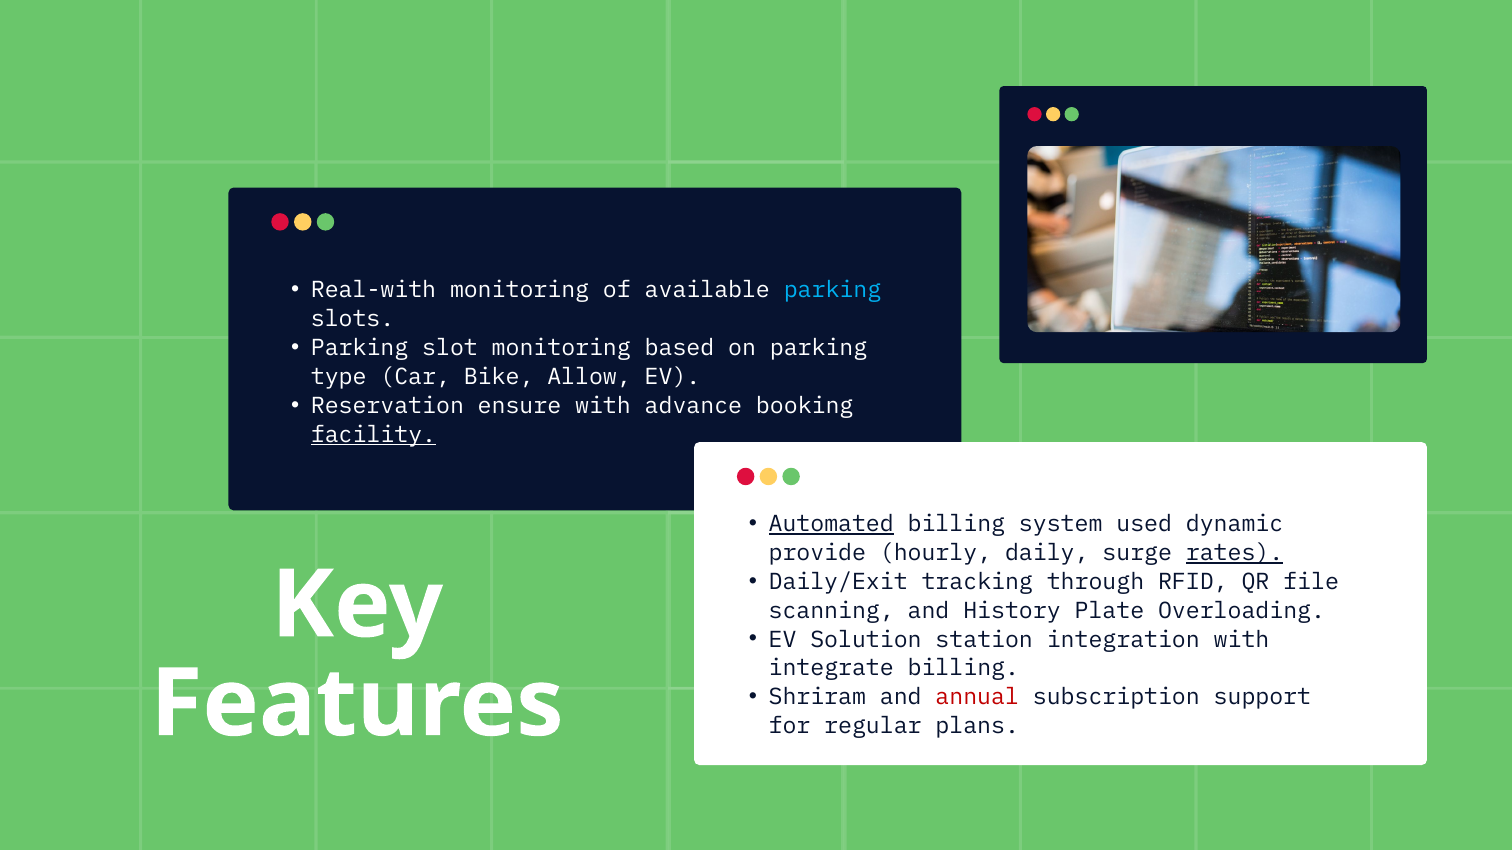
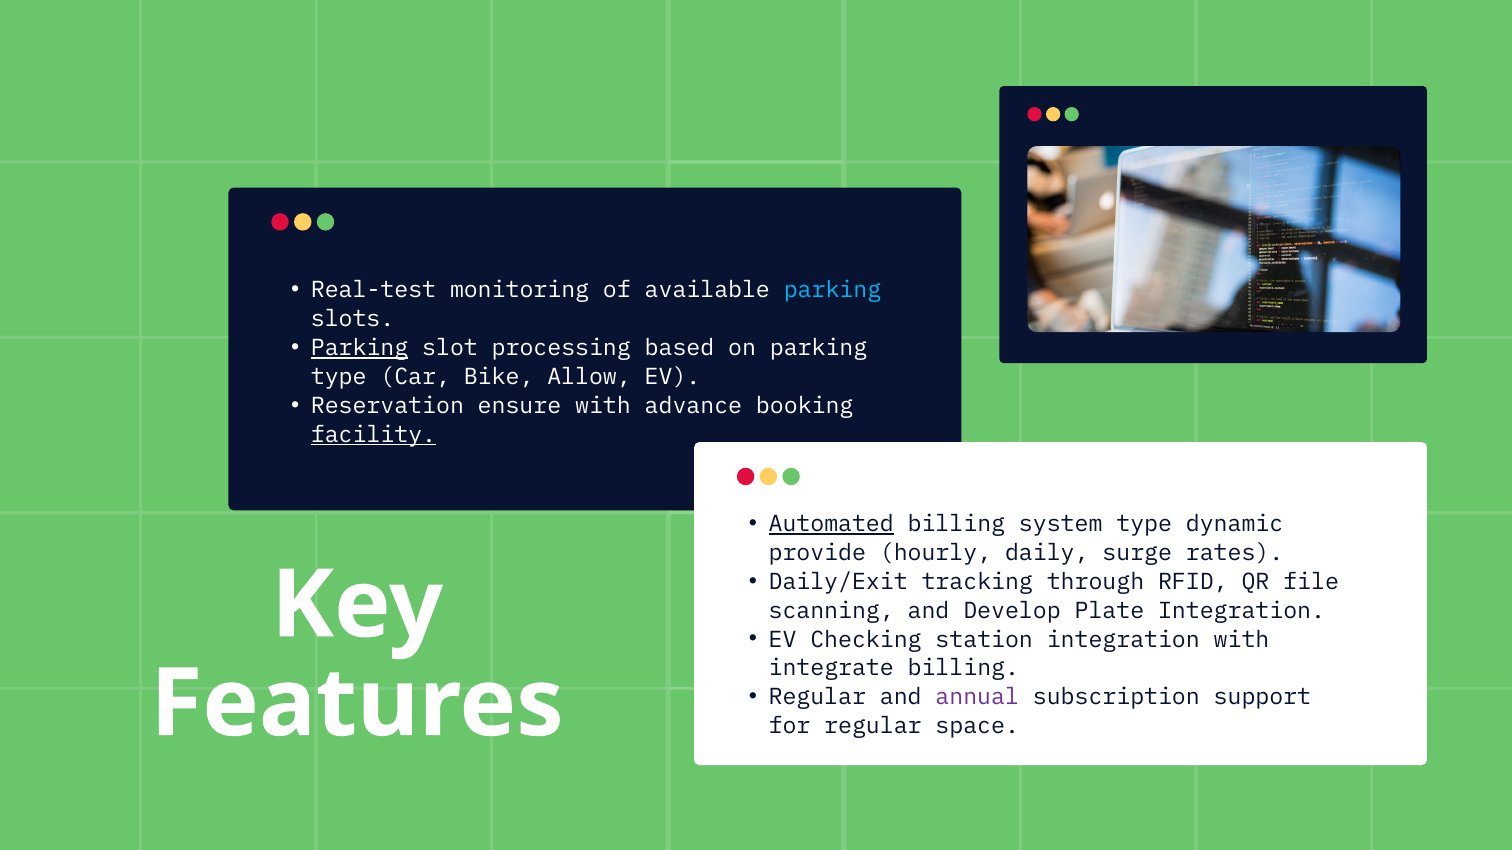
Real-with: Real-with -> Real-test (374, 290)
Parking underline: none -> present (360, 348)
slot monitoring: monitoring -> processing (561, 348)
system used: used -> type (1144, 524)
rates underline: present -> none (1235, 553)
History: History -> Develop (1012, 611)
Plate Overloading: Overloading -> Integration (1242, 611)
Solution: Solution -> Checking (866, 640)
Shriram: Shriram -> Regular (817, 698)
annual colour: red -> purple (977, 698)
plans: plans -> space (977, 726)
